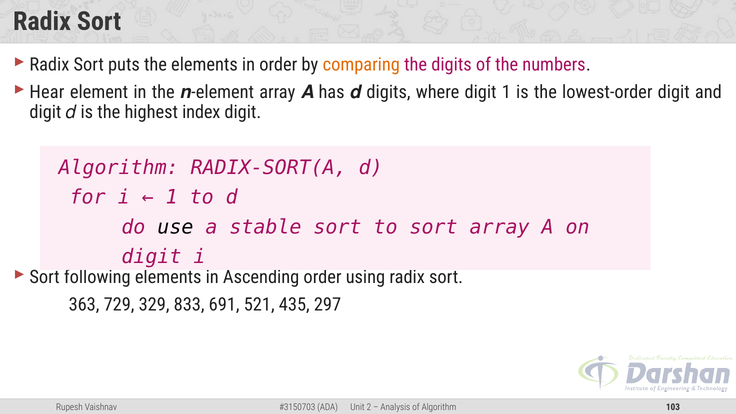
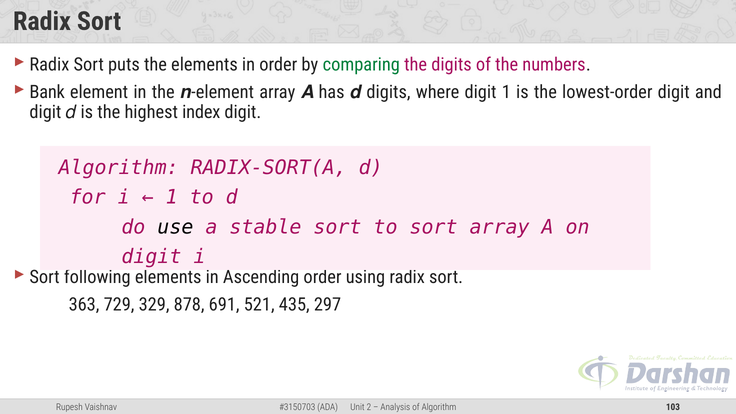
comparing colour: orange -> green (361, 65)
Hear: Hear -> Bank (47, 92)
833: 833 -> 878 (189, 305)
